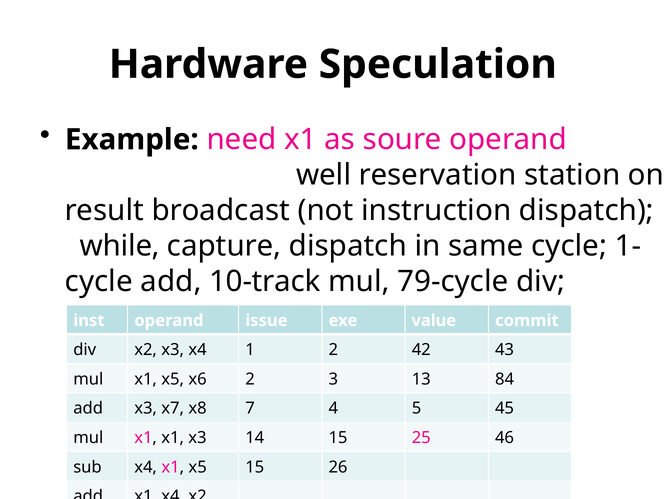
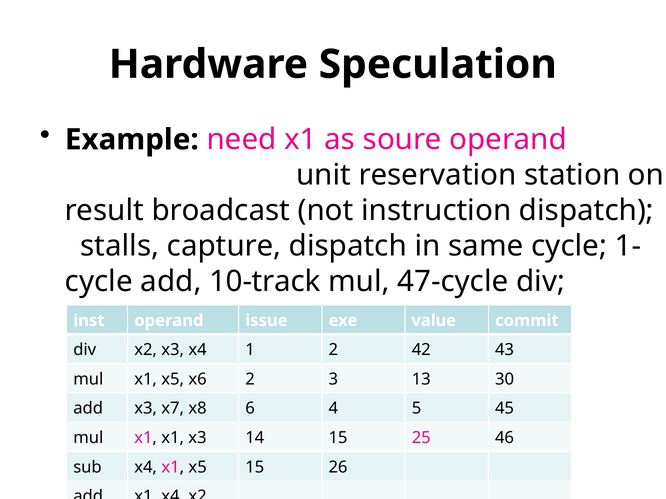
well: well -> unit (324, 175)
while: while -> stalls (120, 246)
79-cycle: 79-cycle -> 47-cycle (453, 282)
84: 84 -> 30 (505, 380)
7: 7 -> 6 (250, 409)
